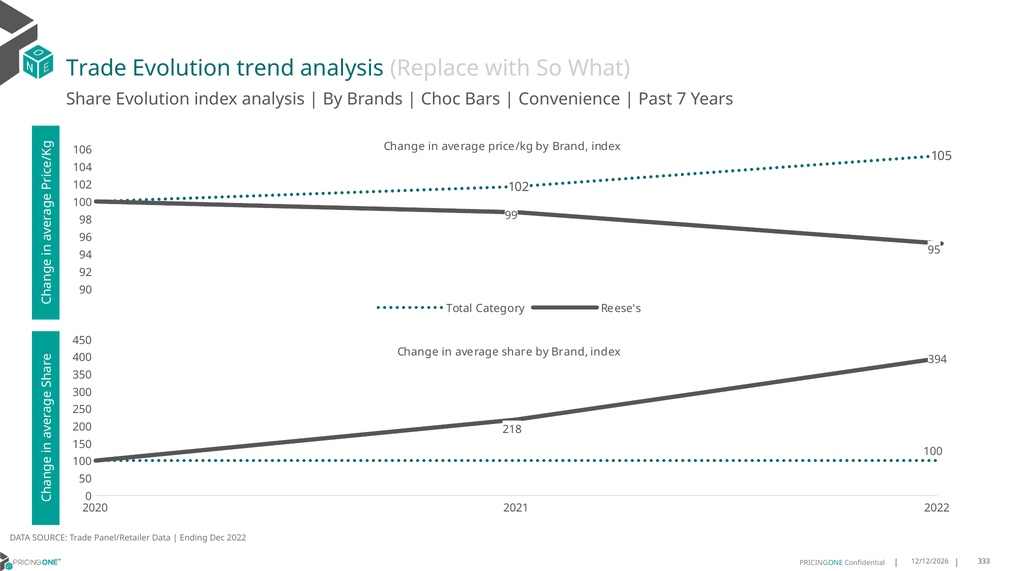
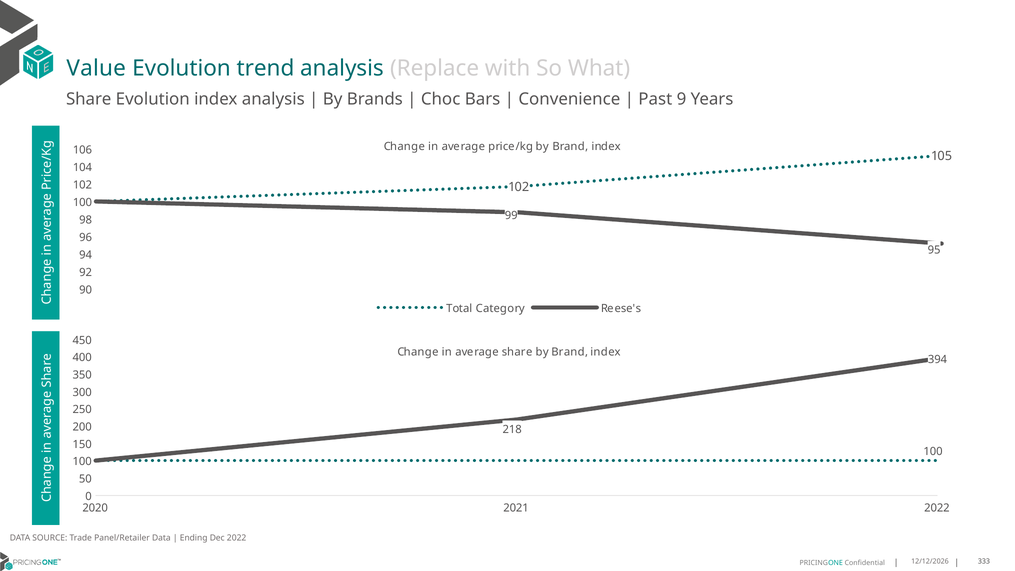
Trade: Trade -> Value (96, 68)
7: 7 -> 9 (681, 99)
